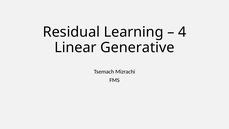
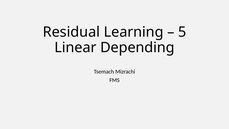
4: 4 -> 5 (182, 32)
Generative: Generative -> Depending (137, 47)
